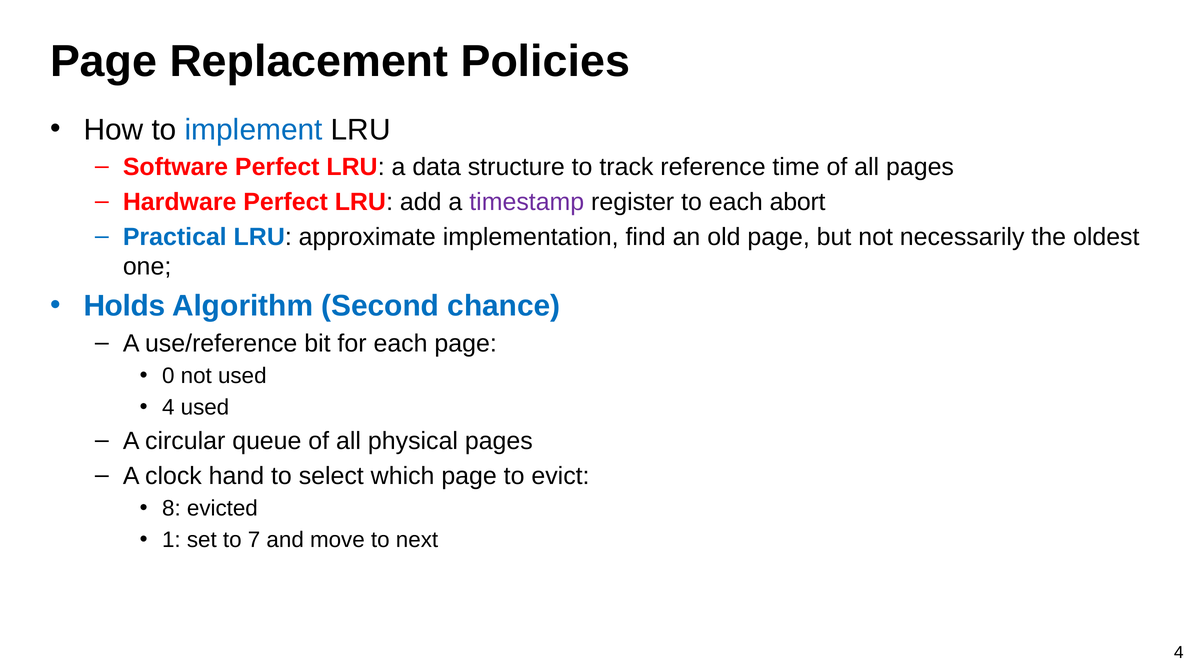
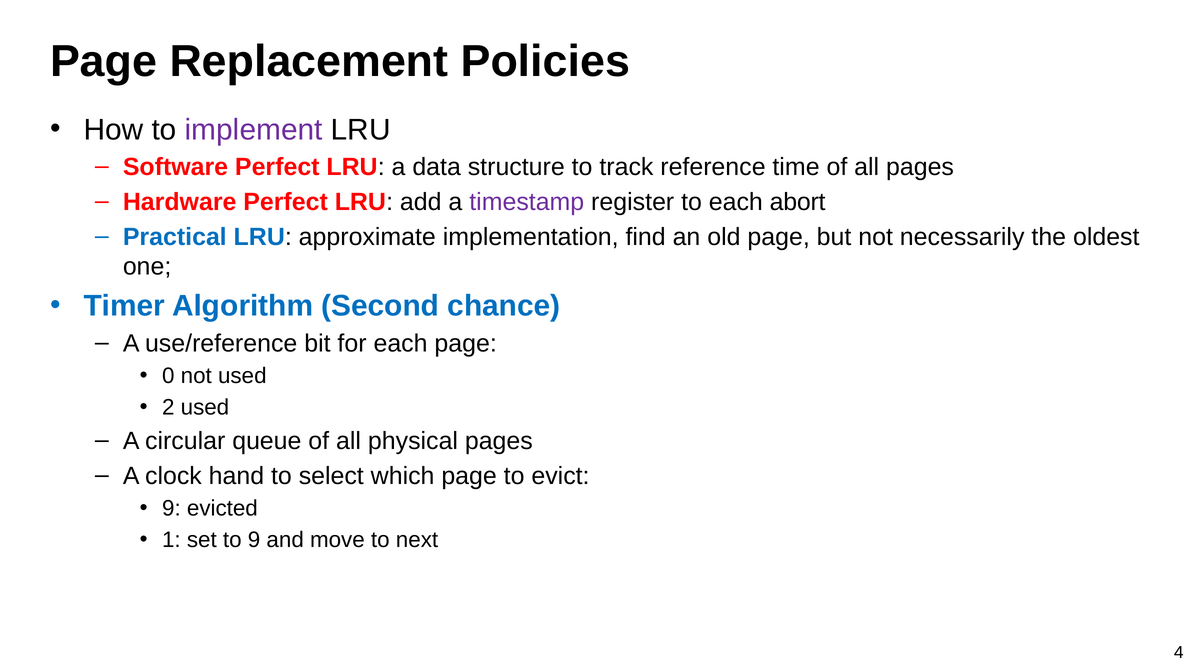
implement colour: blue -> purple (254, 130)
Holds: Holds -> Timer (124, 306)
4: 4 -> 2 (168, 408)
8: 8 -> 9 (171, 509)
to 7: 7 -> 9 (254, 540)
